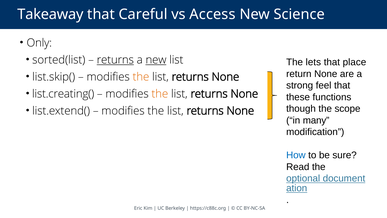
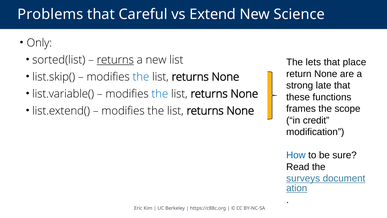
Takeaway: Takeaway -> Problems (50, 14)
Access: Access -> Extend (213, 14)
new underline: present -> none (156, 60)
the colour: orange -> blue (141, 77)
feel: feel -> late (324, 85)
list.creating(: list.creating( -> list.variable( (63, 94)
the colour: orange -> blue (160, 94)
though: though -> frames (301, 109)
many: many -> credit (316, 120)
optional: optional -> surveys (303, 178)
